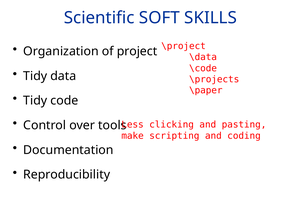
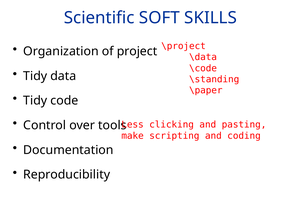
\projects: \projects -> \standing (214, 79)
